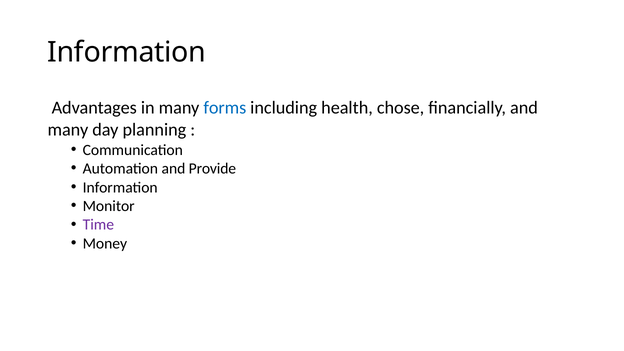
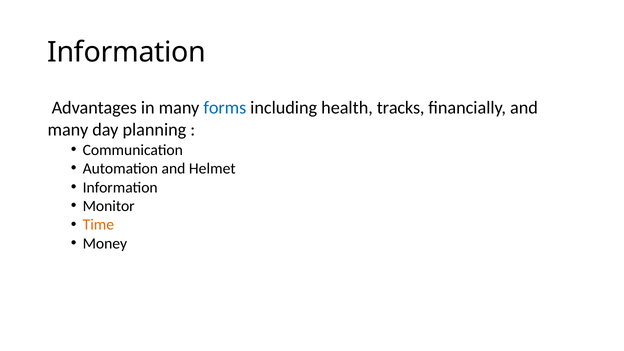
chose: chose -> tracks (401, 108)
Provide: Provide -> Helmet (212, 169)
Time colour: purple -> orange (98, 225)
